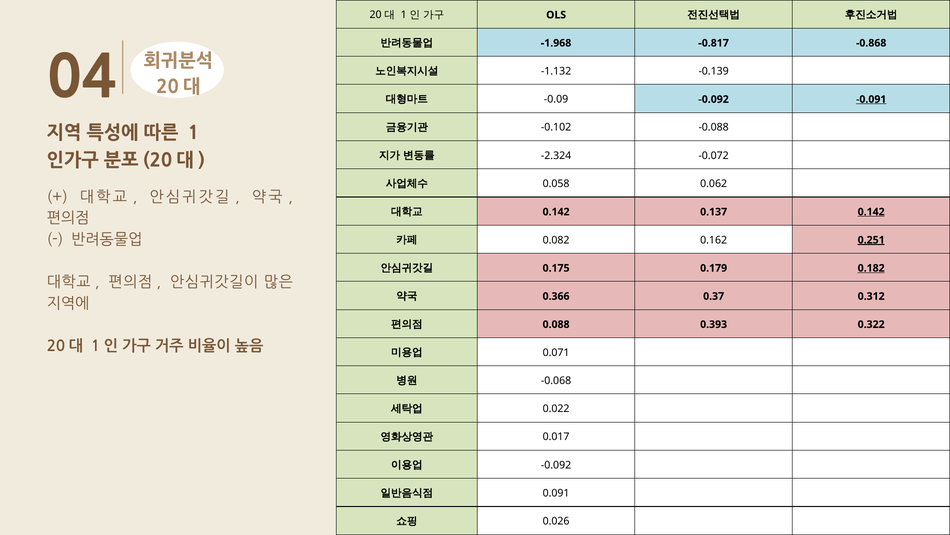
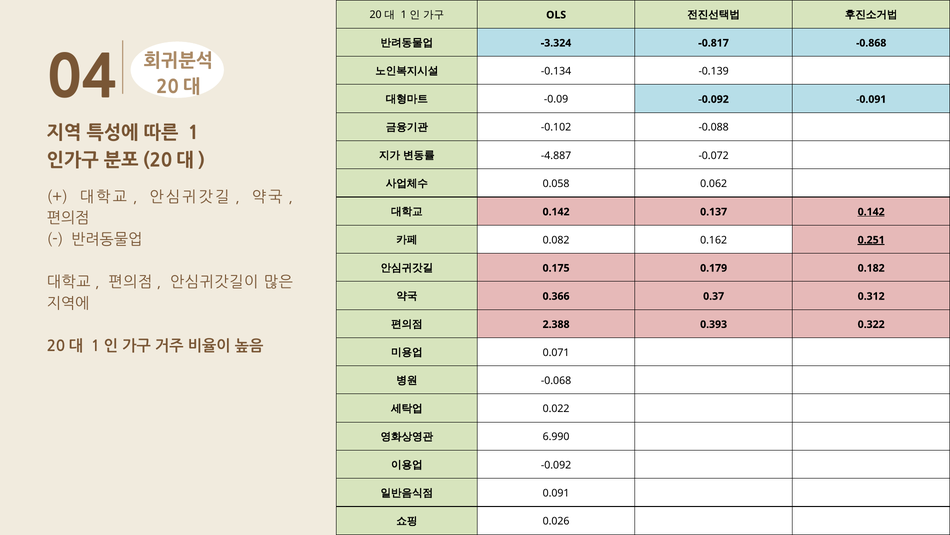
-1.968: -1.968 -> -3.324 (556, 43)
-1.132: -1.132 -> -0.134 (556, 71)
-0.091 underline: present -> none (871, 99)
-2.324: -2.324 -> -4.887 (556, 155)
0.182 underline: present -> none (871, 268)
0.088: 0.088 -> 2.388 (556, 324)
0.017: 0.017 -> 6.990 (556, 436)
